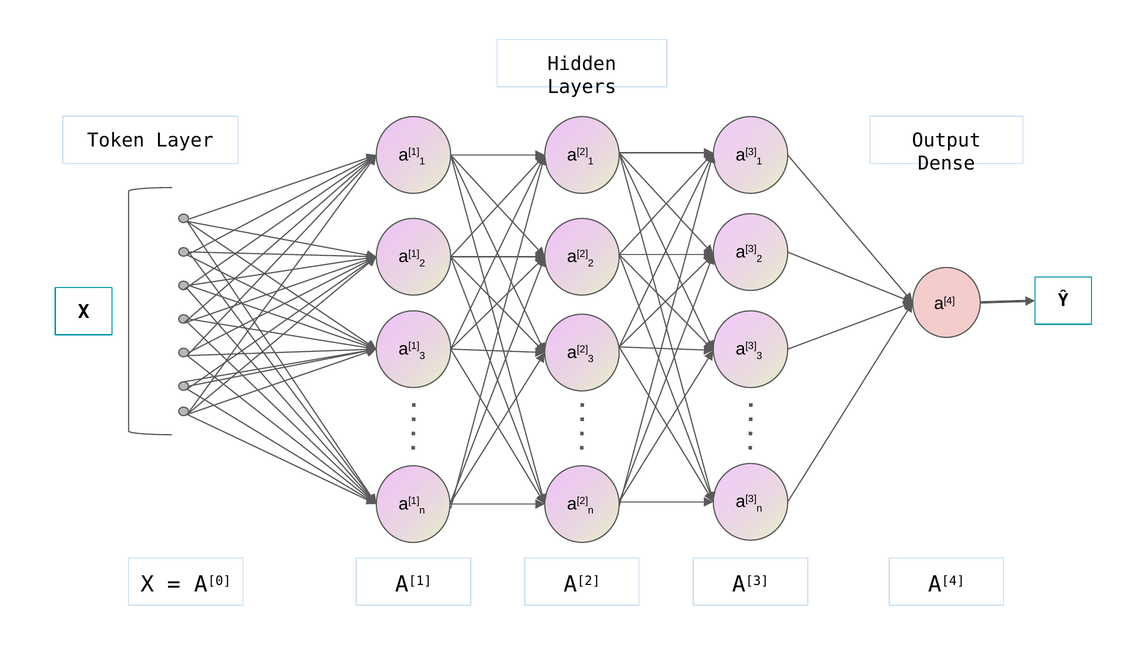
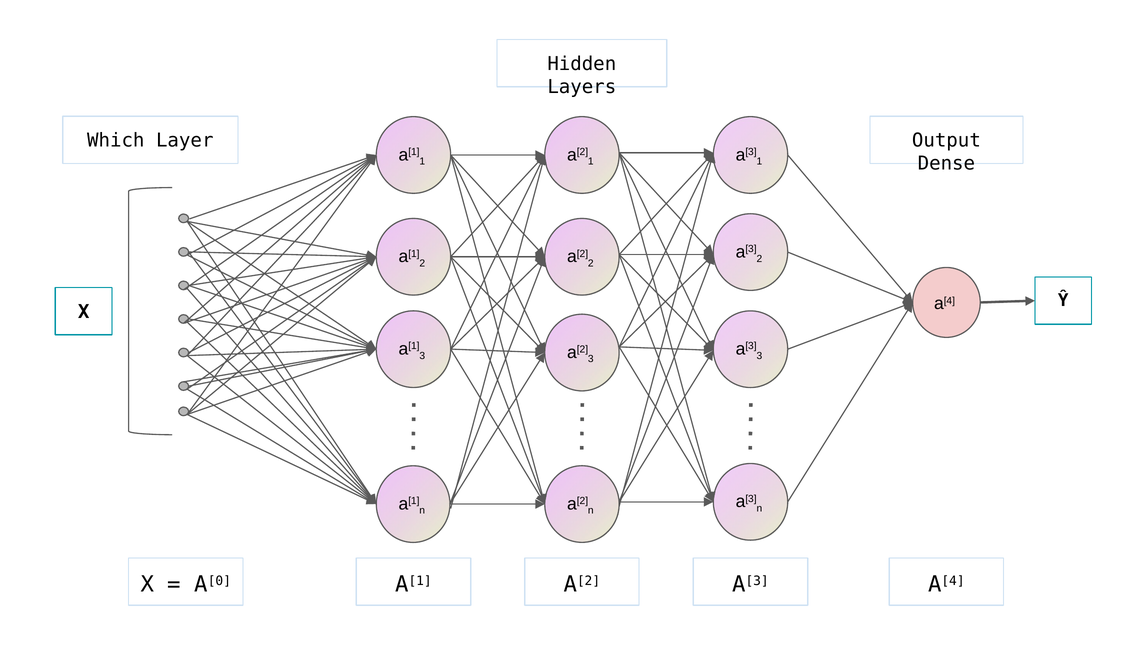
Token: Token -> Which (116, 141)
